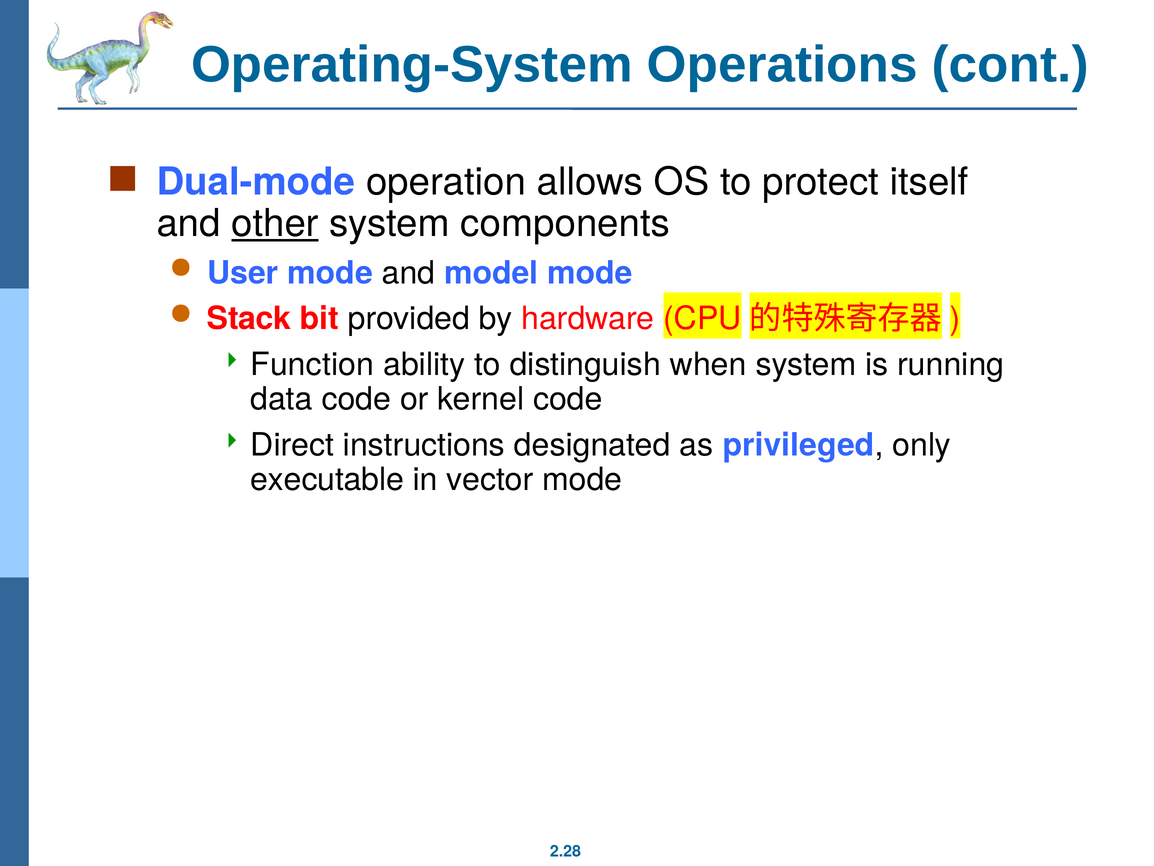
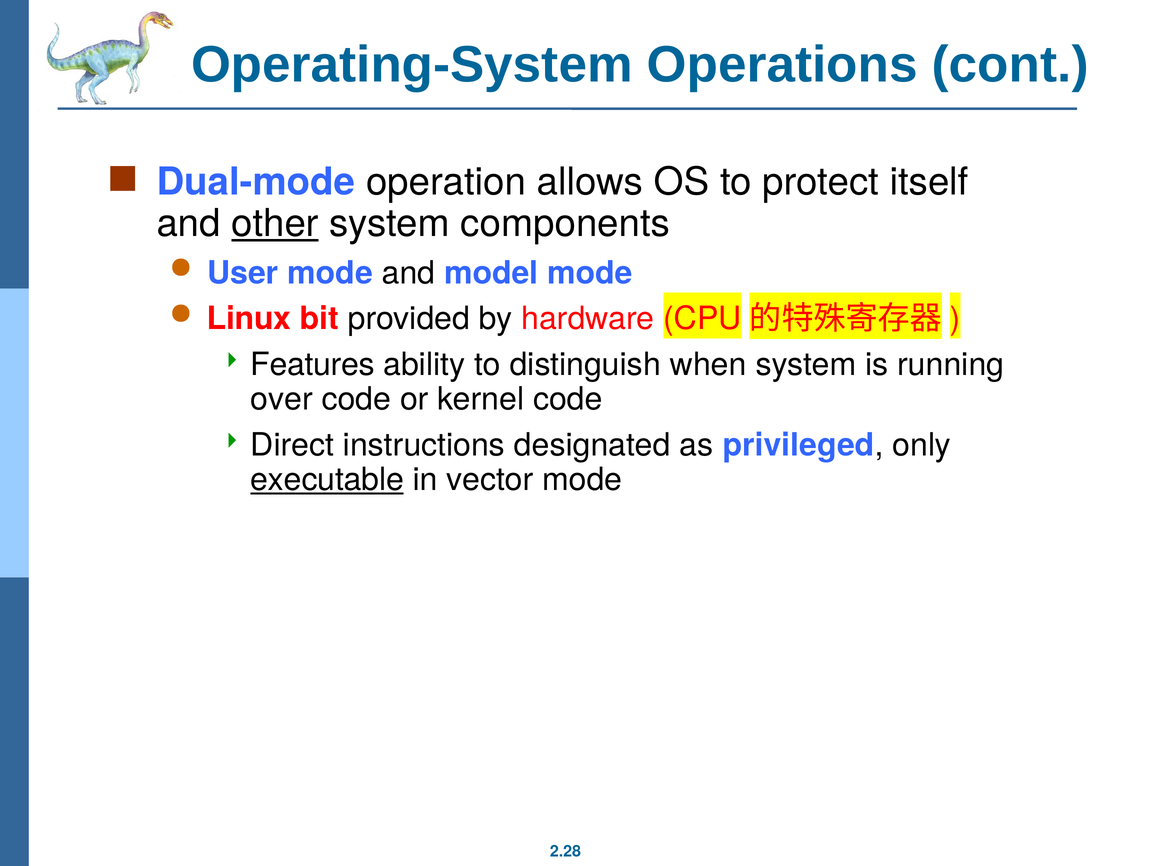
Stack: Stack -> Linux (249, 319)
Function: Function -> Features (312, 365)
data: data -> over (282, 399)
executable underline: none -> present (327, 480)
